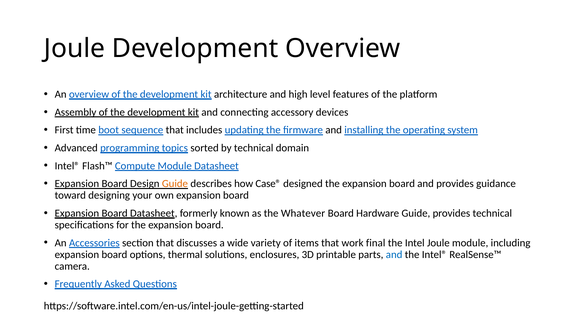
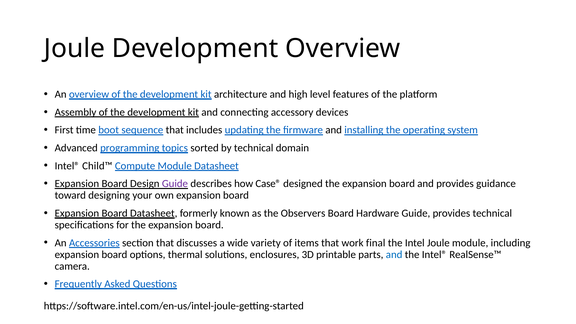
Flash™: Flash™ -> Child™ (97, 166)
Guide colour: orange -> purple (175, 184)
Whatever: Whatever -> Observers (303, 213)
